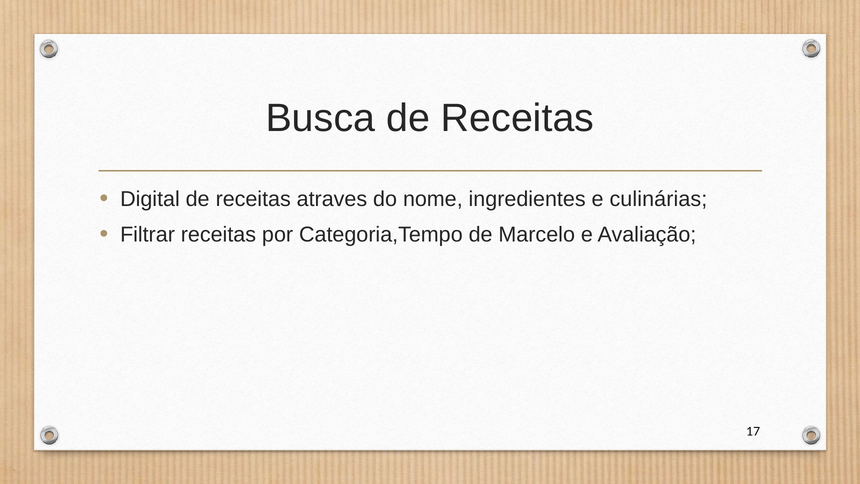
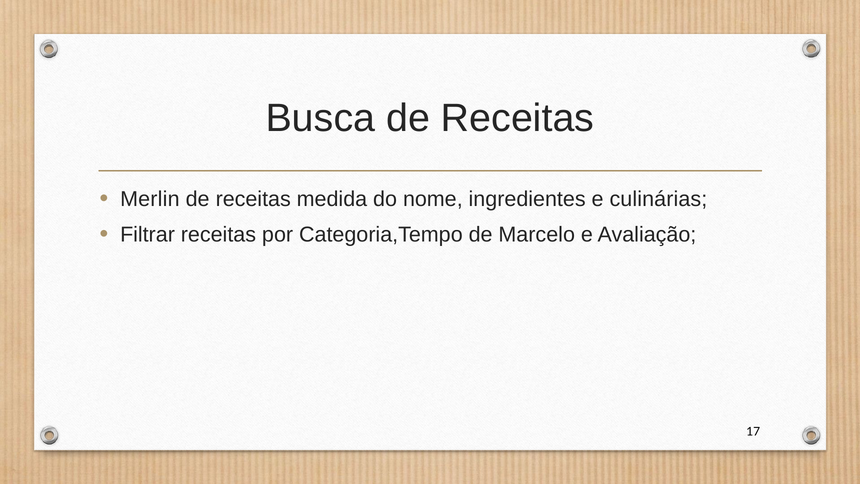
Digital: Digital -> Merlin (150, 199)
atraves: atraves -> medida (332, 199)
